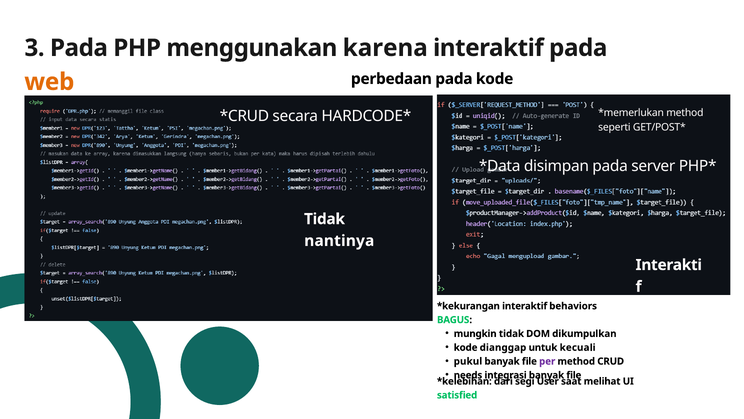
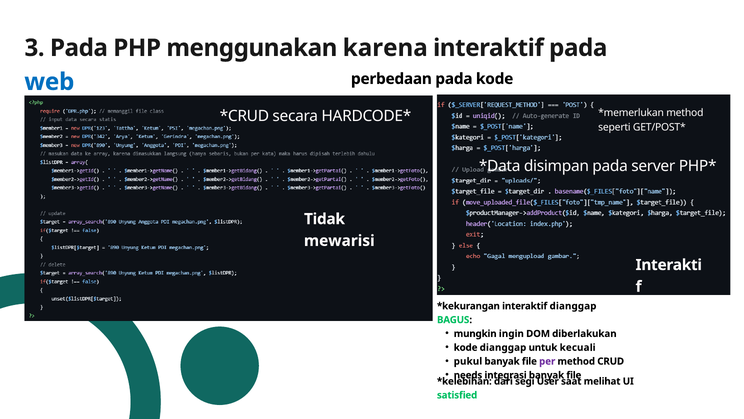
web colour: orange -> blue (49, 82)
nantinya: nantinya -> mewarisi (339, 240)
interaktif behaviors: behaviors -> dianggap (573, 306)
mungkin tidak: tidak -> ingin (511, 333)
dikumpulkan: dikumpulkan -> diberlakukan (584, 333)
